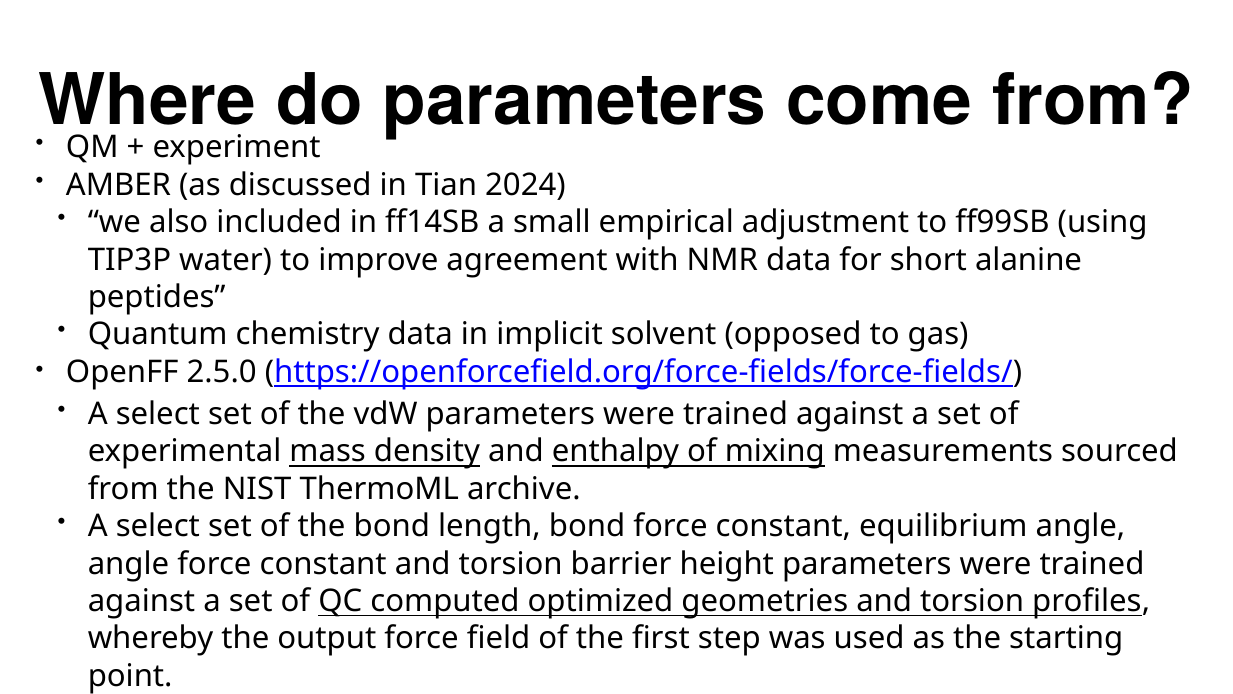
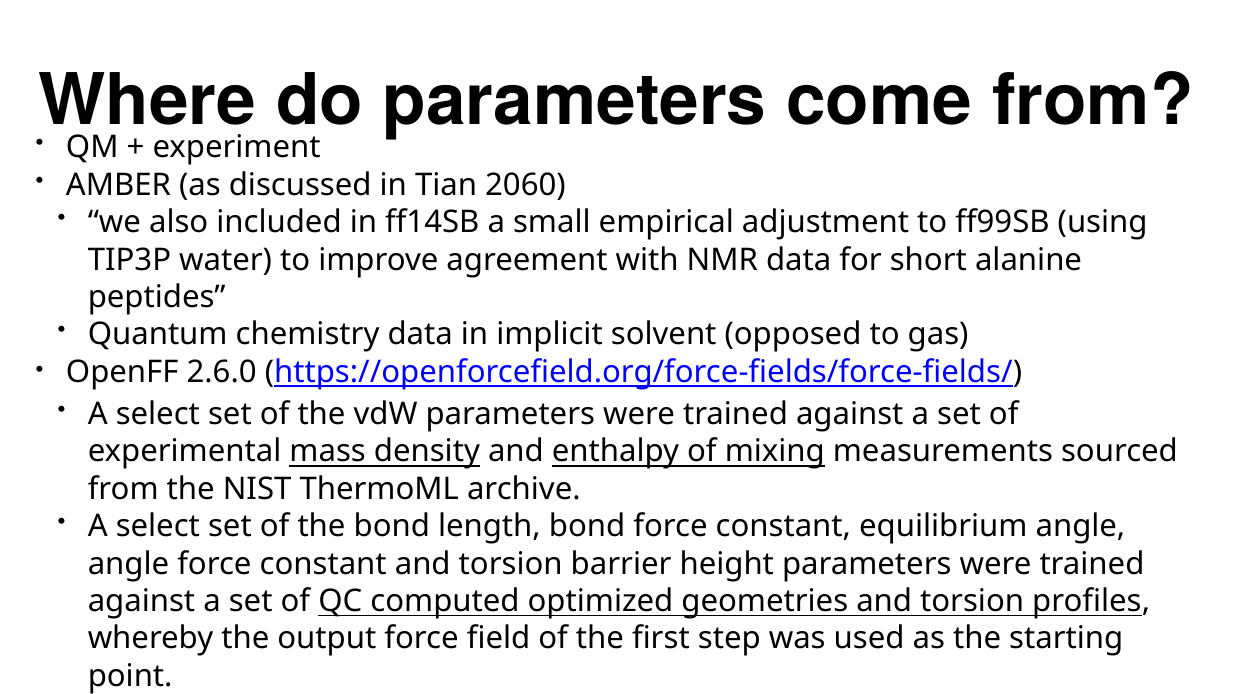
2024: 2024 -> 2060 (525, 185)
2.5.0: 2.5.0 -> 2.6.0 (222, 372)
